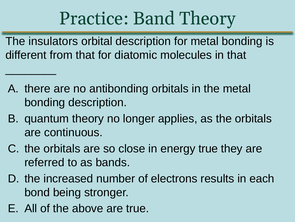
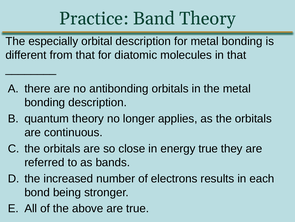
insulators: insulators -> especially (53, 41)
